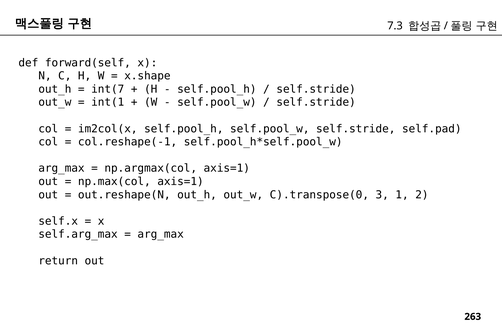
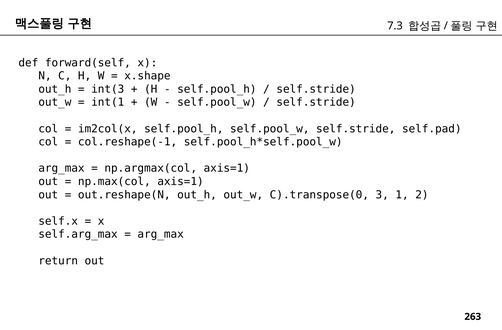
int(7: int(7 -> int(3 (108, 89)
